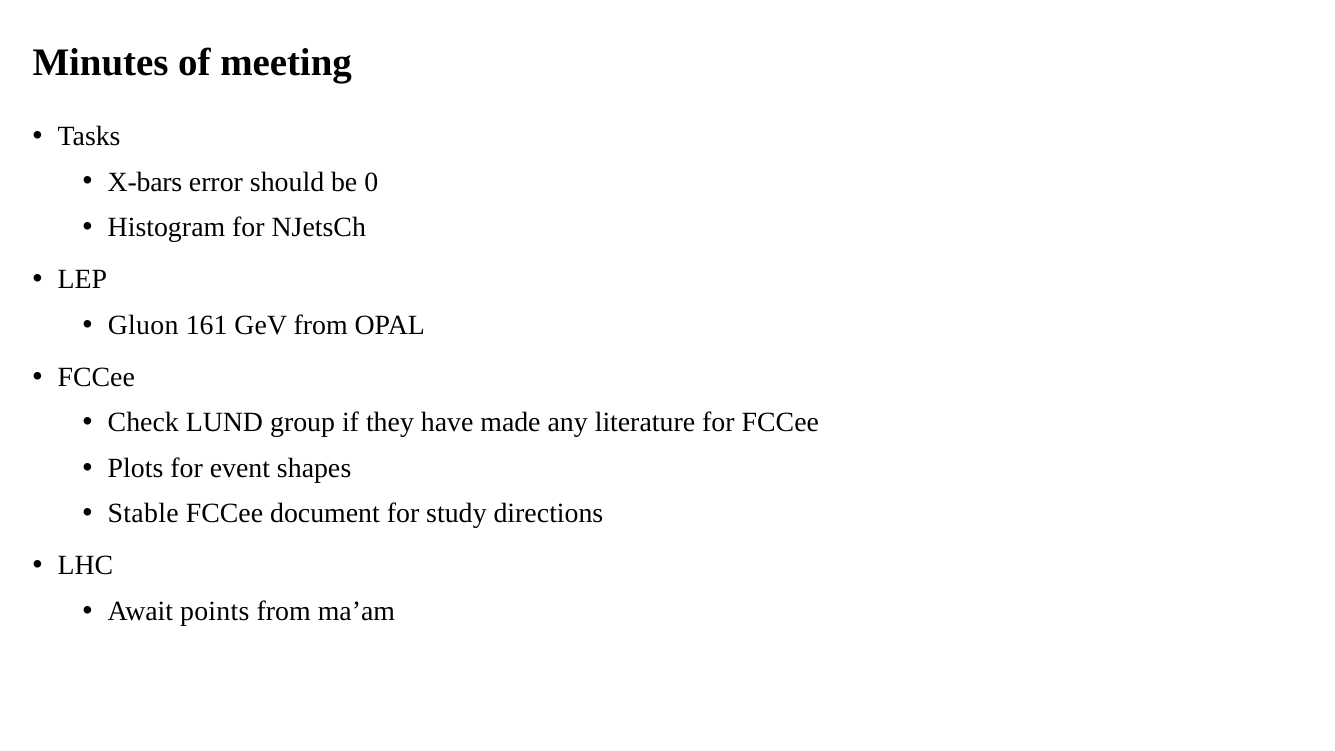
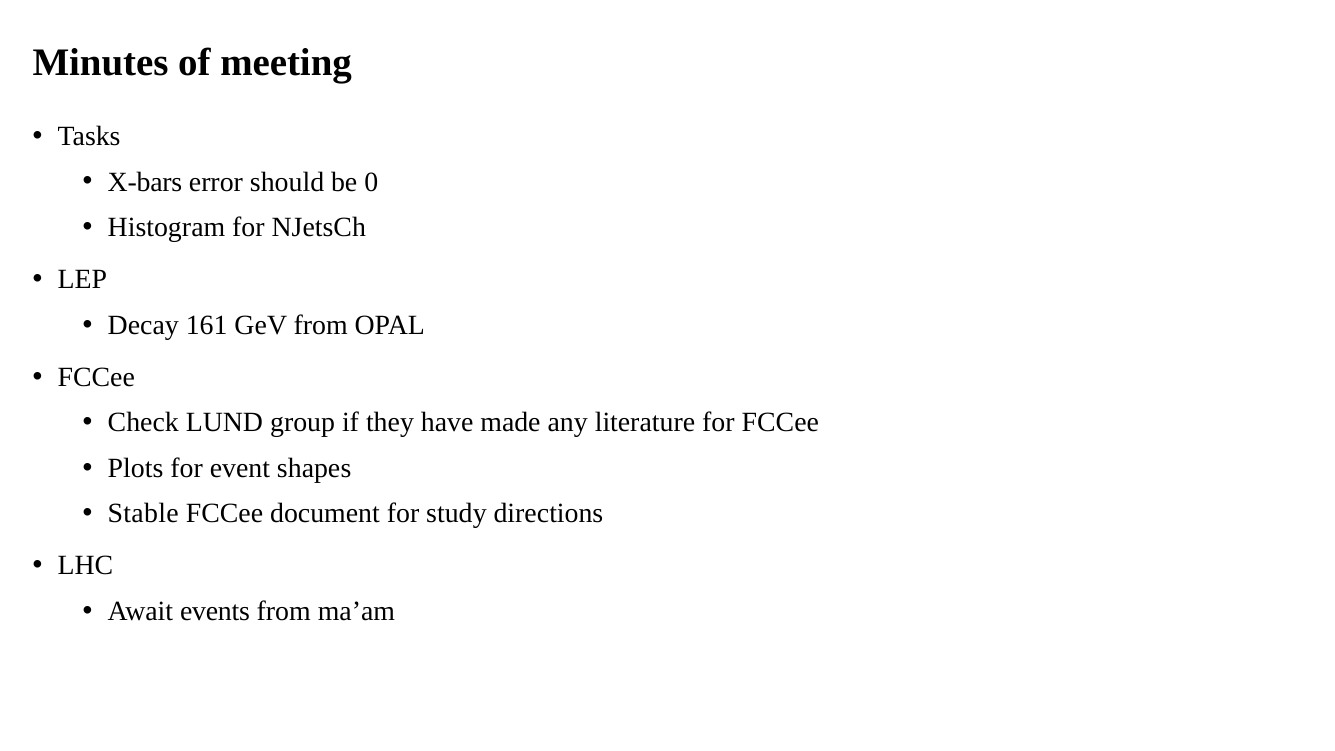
Gluon: Gluon -> Decay (143, 325)
points: points -> events (215, 611)
